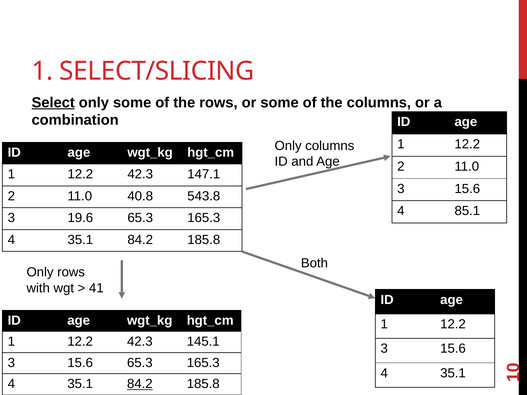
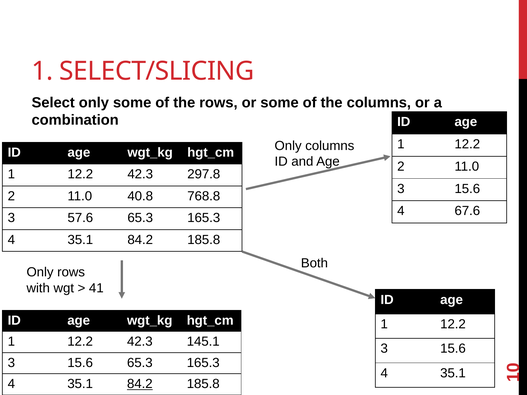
Select underline: present -> none (53, 103)
147.1: 147.1 -> 297.8 (204, 174)
543.8: 543.8 -> 768.8 (204, 196)
85.1: 85.1 -> 67.6 (467, 211)
19.6: 19.6 -> 57.6 (80, 218)
